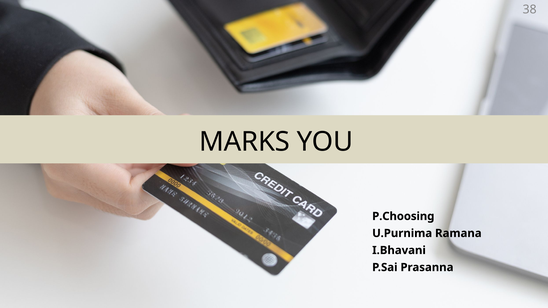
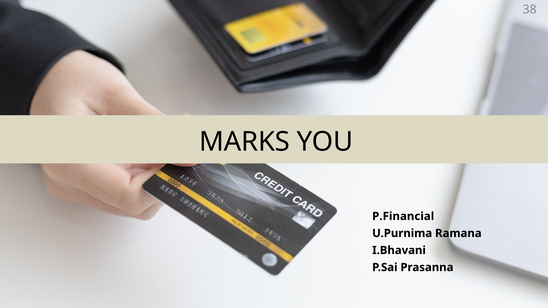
P.Choosing: P.Choosing -> P.Financial (403, 216)
